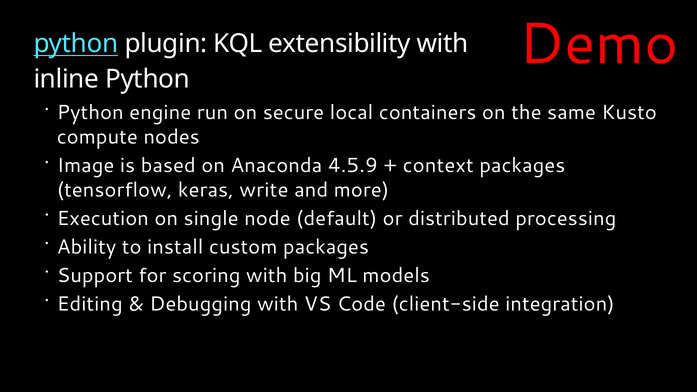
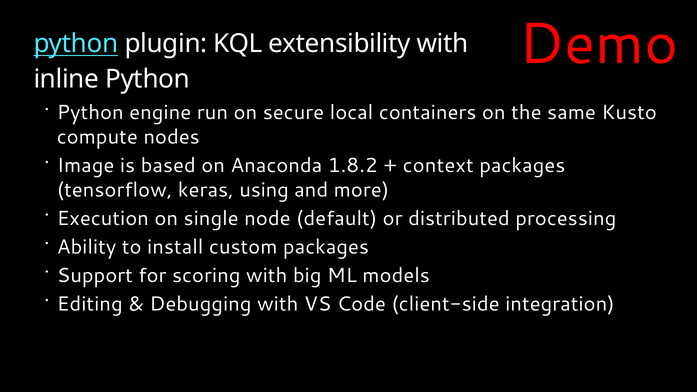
4.5.9: 4.5.9 -> 1.8.2 (353, 166)
write: write -> using (264, 190)
